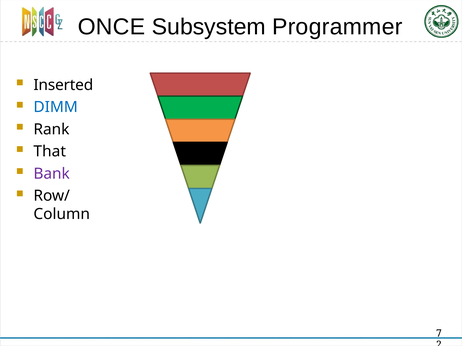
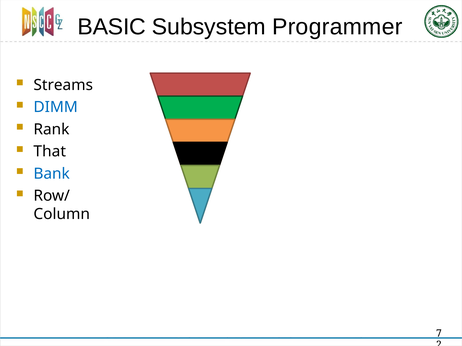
ONCE: ONCE -> BASIC (112, 27)
Inserted: Inserted -> Streams (63, 85)
Bank colour: purple -> blue (52, 174)
